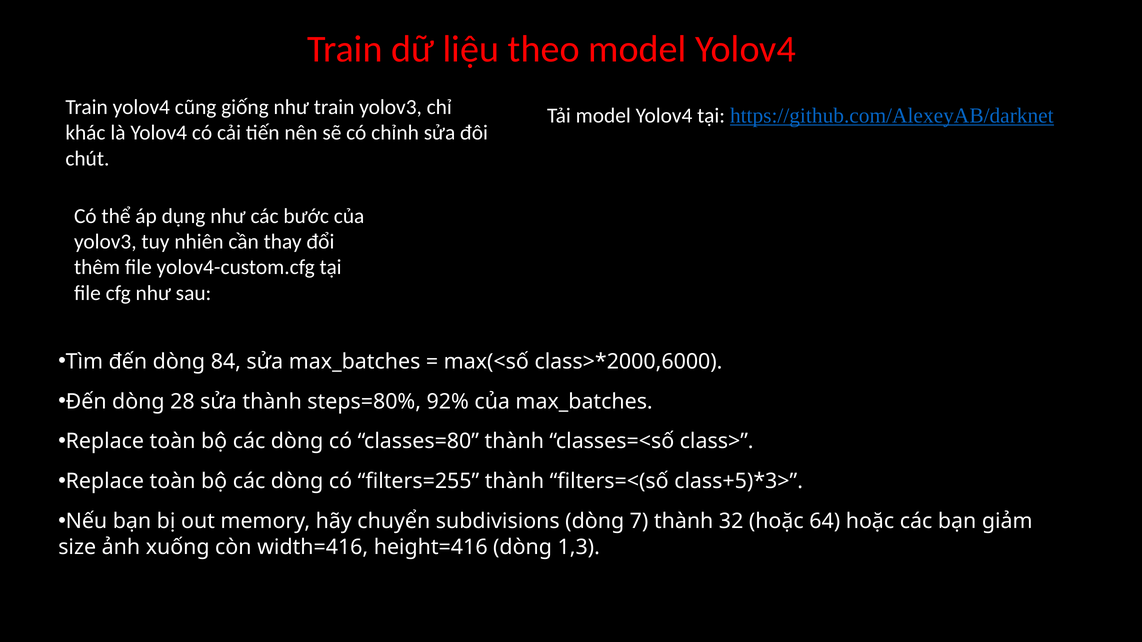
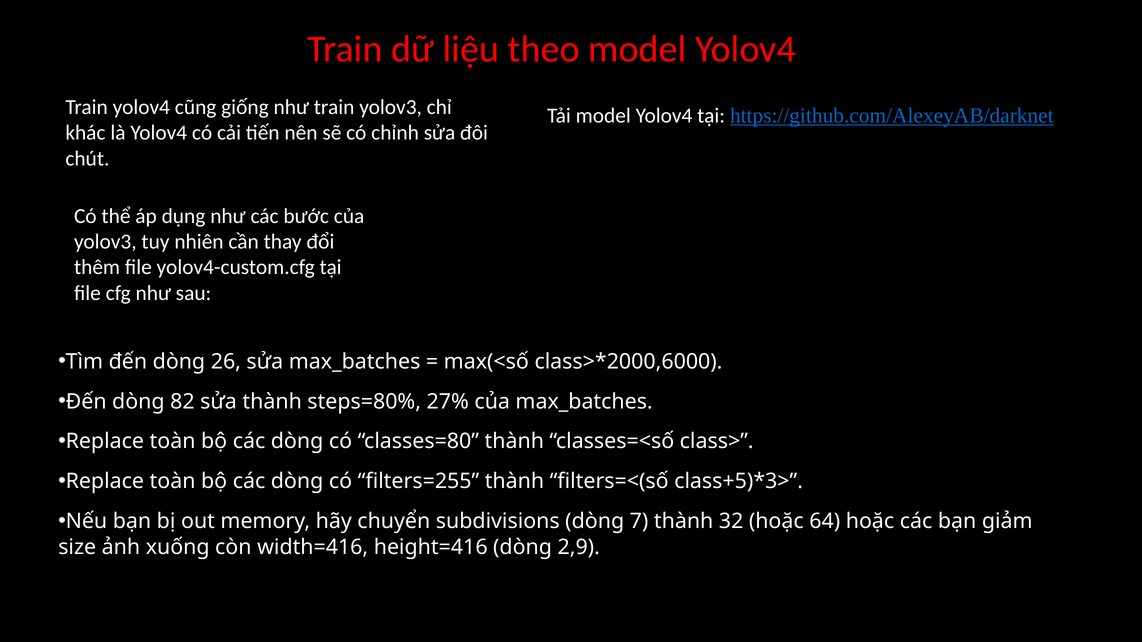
84: 84 -> 26 (226, 362)
28: 28 -> 82 (182, 402)
92%: 92% -> 27% (448, 402)
1,3: 1,3 -> 2,9 (579, 547)
